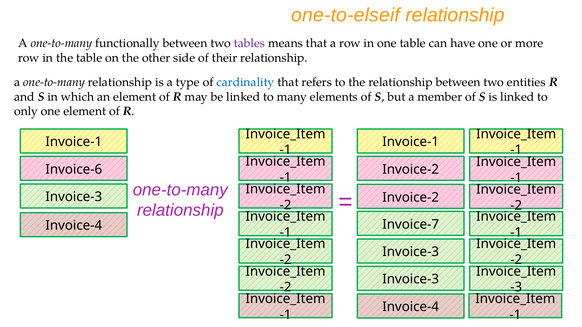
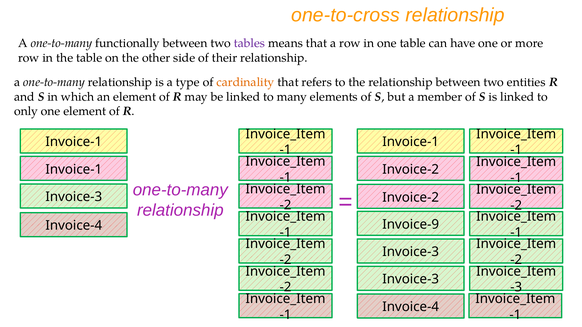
one-to-elseif: one-to-elseif -> one-to-cross (346, 15)
cardinality colour: blue -> orange (245, 82)
Invoice-6: Invoice-6 -> Invoice-1 (74, 170)
Invoice-7: Invoice-7 -> Invoice-9 (411, 225)
